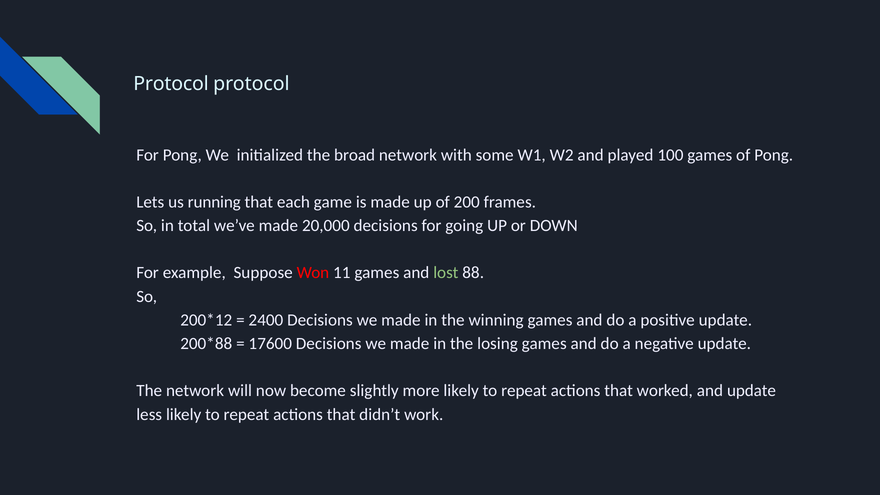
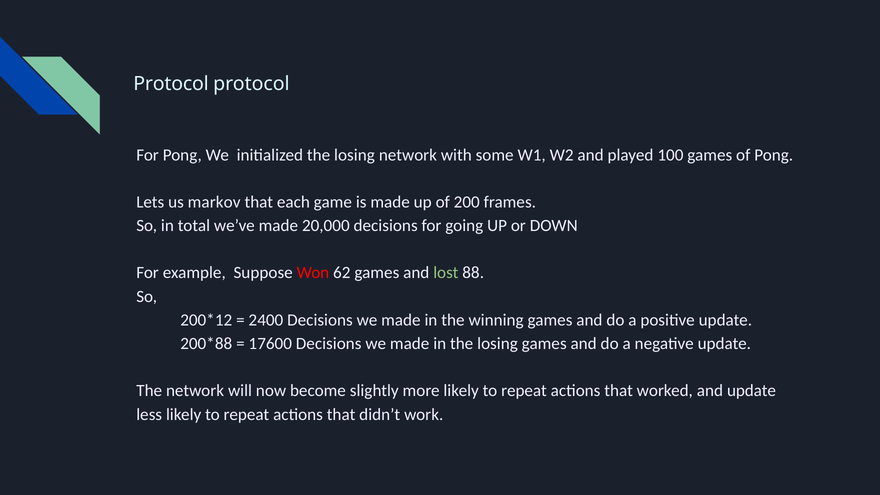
initialized the broad: broad -> losing (354, 155)
running: running -> markov (214, 202)
11: 11 -> 62 (342, 273)
